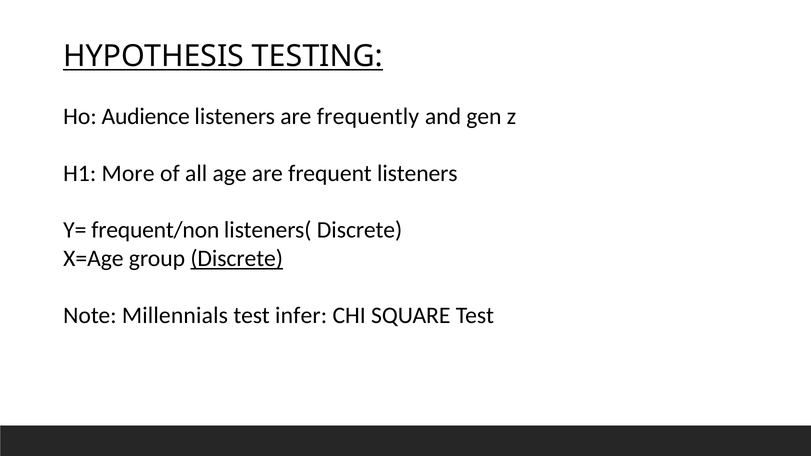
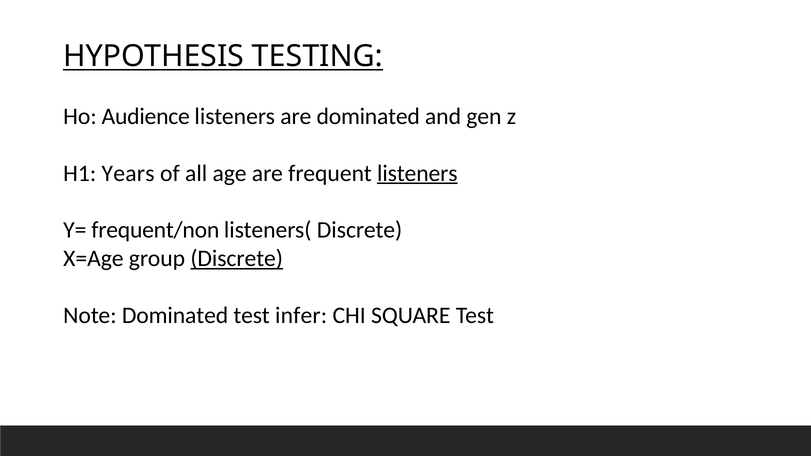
are frequently: frequently -> dominated (368, 117)
More: More -> Years (128, 173)
listeners underline: none -> present (417, 173)
Note Millennials: Millennials -> Dominated (175, 315)
